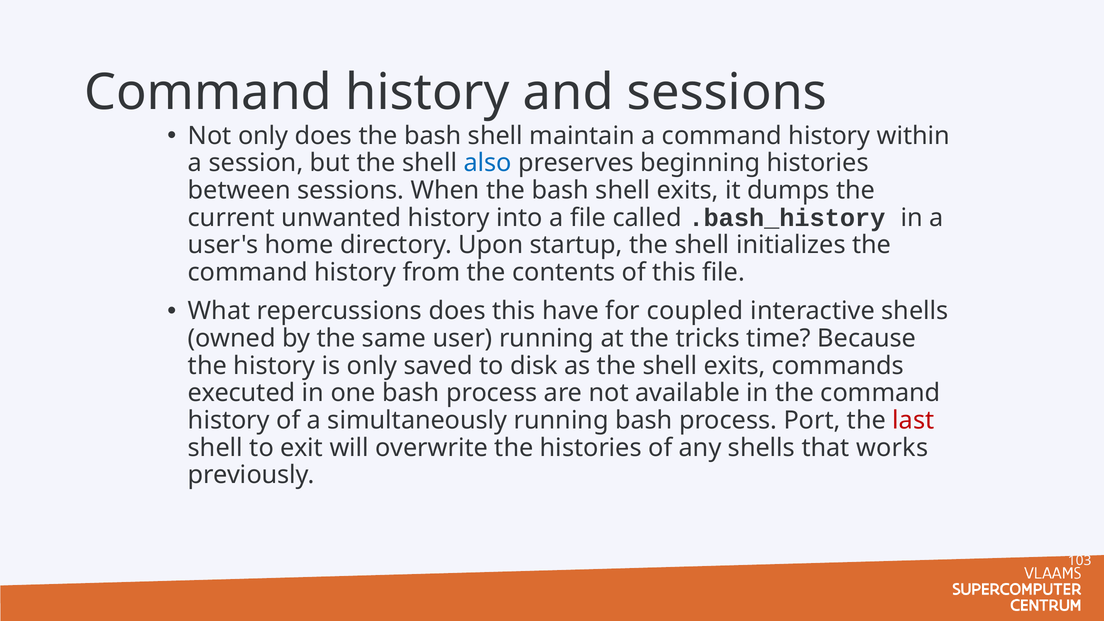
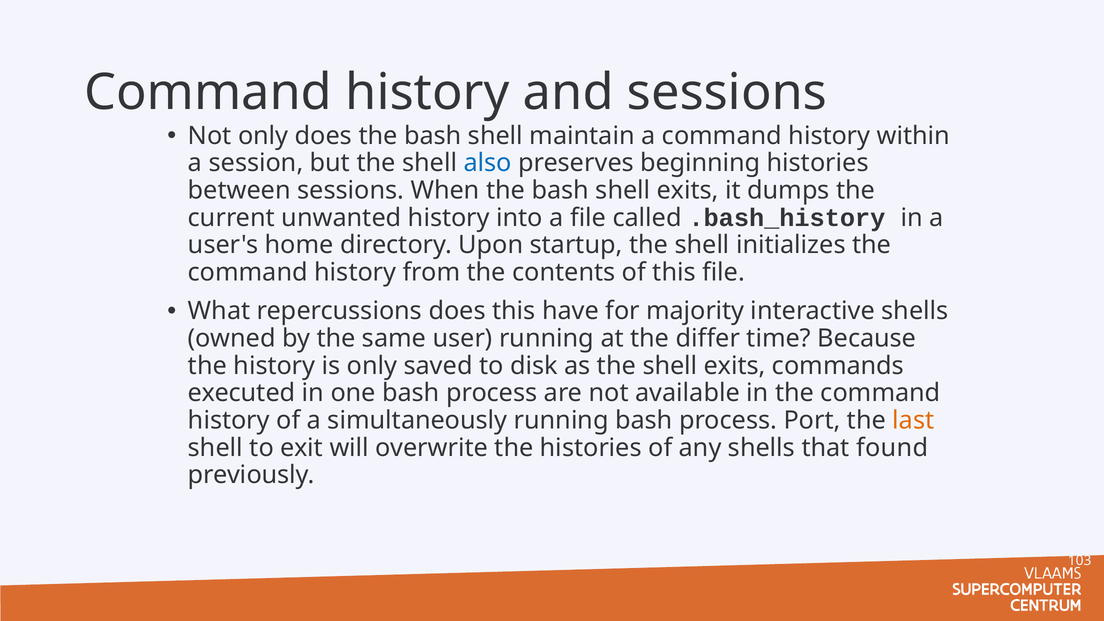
coupled: coupled -> majority (695, 311)
tricks: tricks -> differ (708, 338)
last colour: red -> orange (913, 420)
works: works -> found (892, 448)
